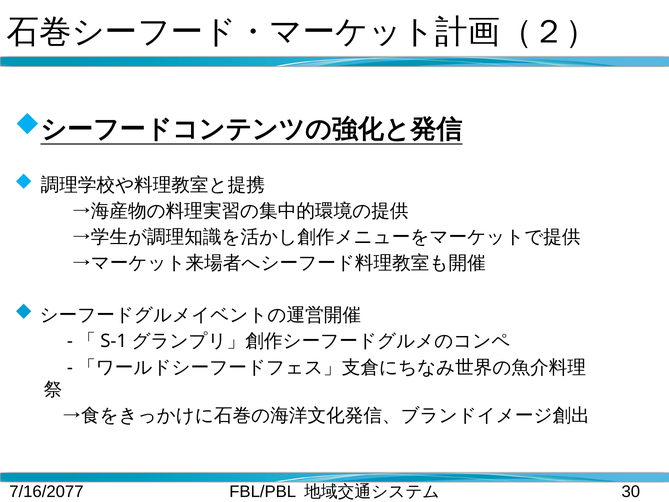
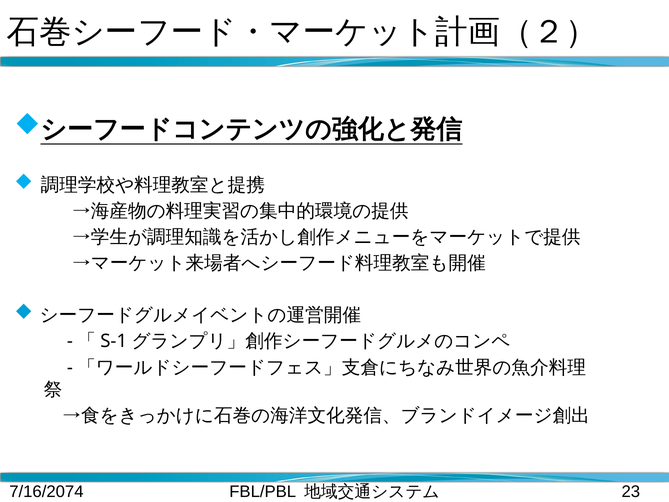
7/16/2077: 7/16/2077 -> 7/16/2074 (46, 492)
30: 30 -> 23 (631, 492)
